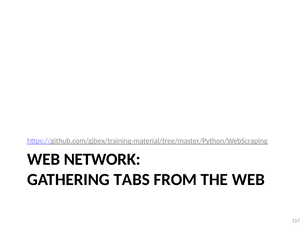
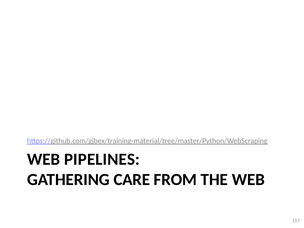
NETWORK: NETWORK -> PIPELINES (102, 159)
TABS: TABS -> CARE (132, 180)
